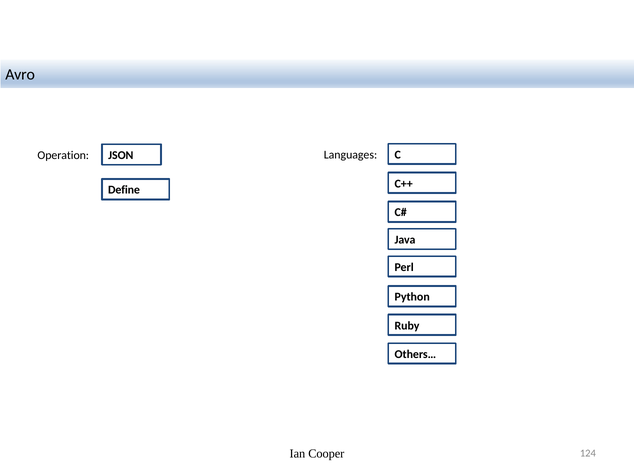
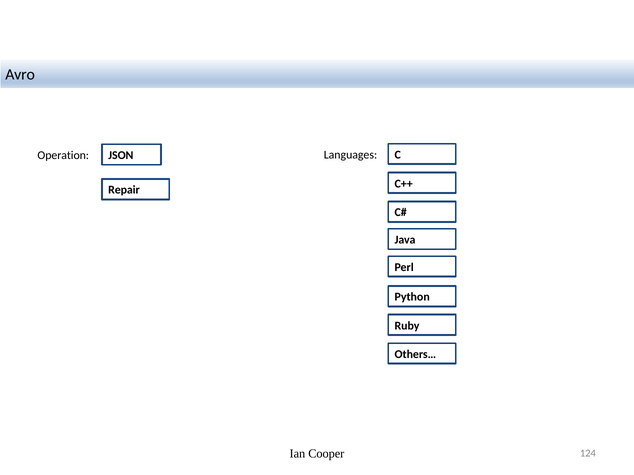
Define: Define -> Repair (124, 190)
